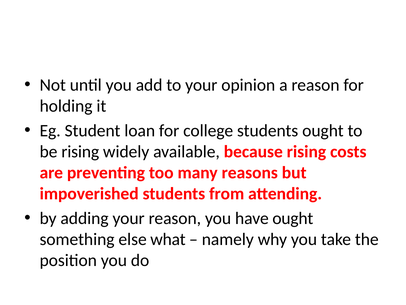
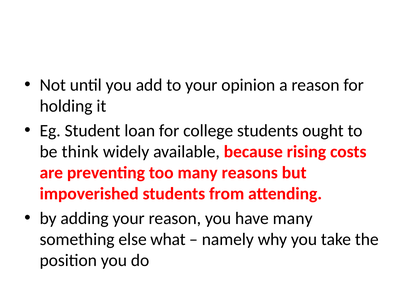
be rising: rising -> think (80, 151)
have ought: ought -> many (293, 218)
